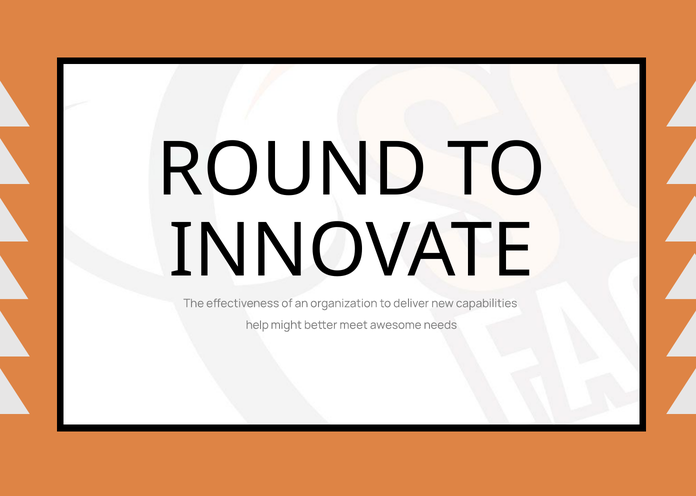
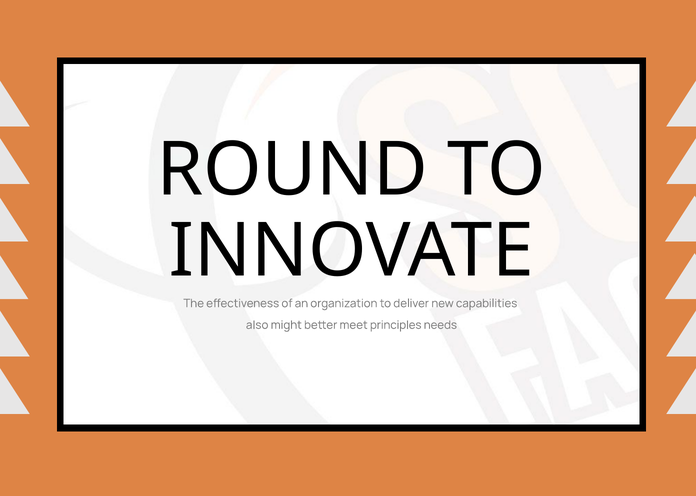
help: help -> also (257, 325)
awesome: awesome -> principles (396, 325)
